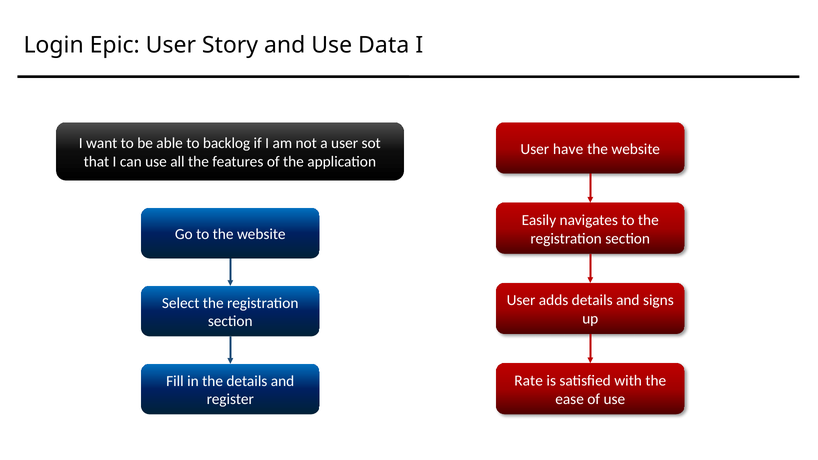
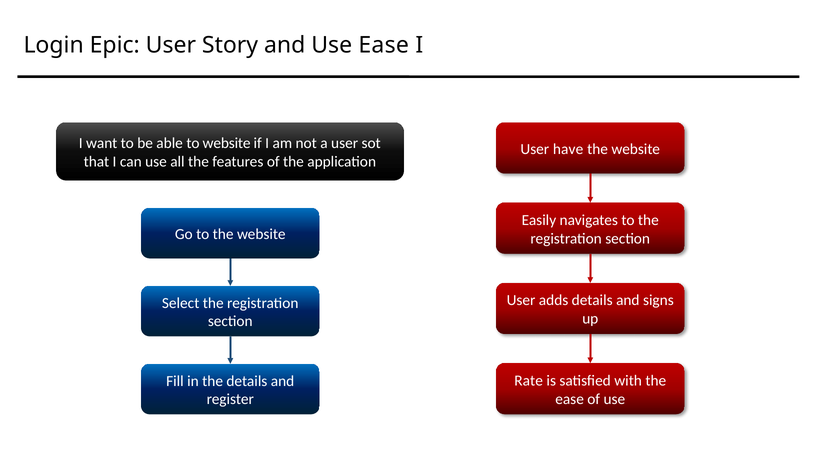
Use Data: Data -> Ease (384, 45)
to backlog: backlog -> website (227, 143)
